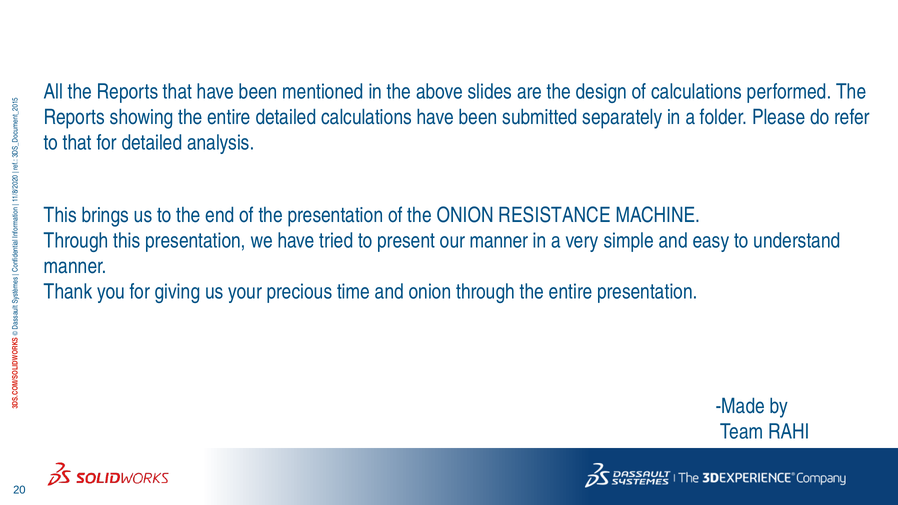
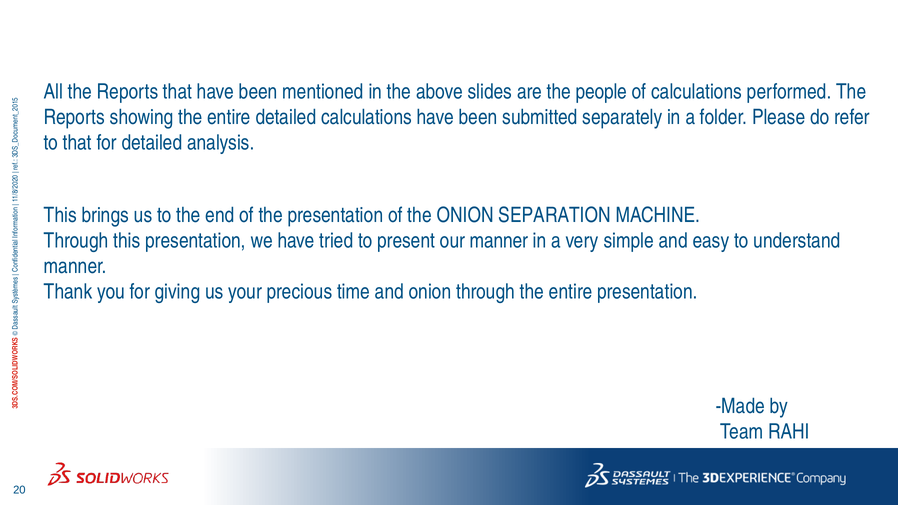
design: design -> people (601, 92)
RESISTANCE: RESISTANCE -> SEPARATION (555, 215)
